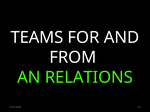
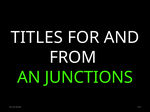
TEAMS: TEAMS -> TITLES (37, 38)
RELATIONS: RELATIONS -> JUNCTIONS (89, 78)
